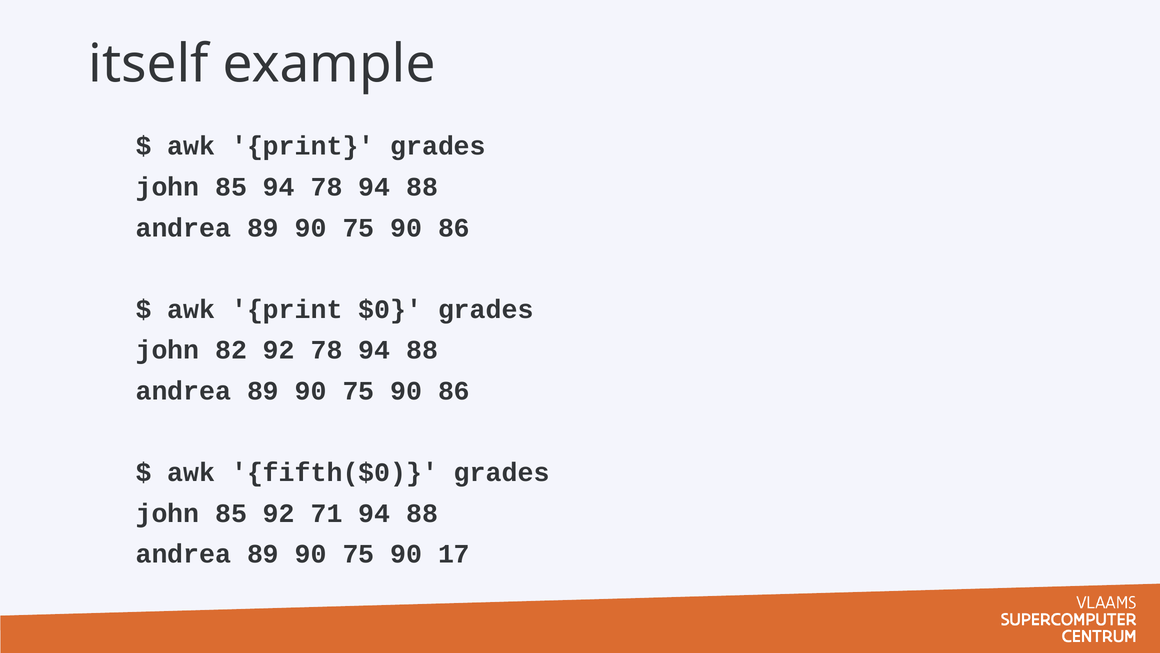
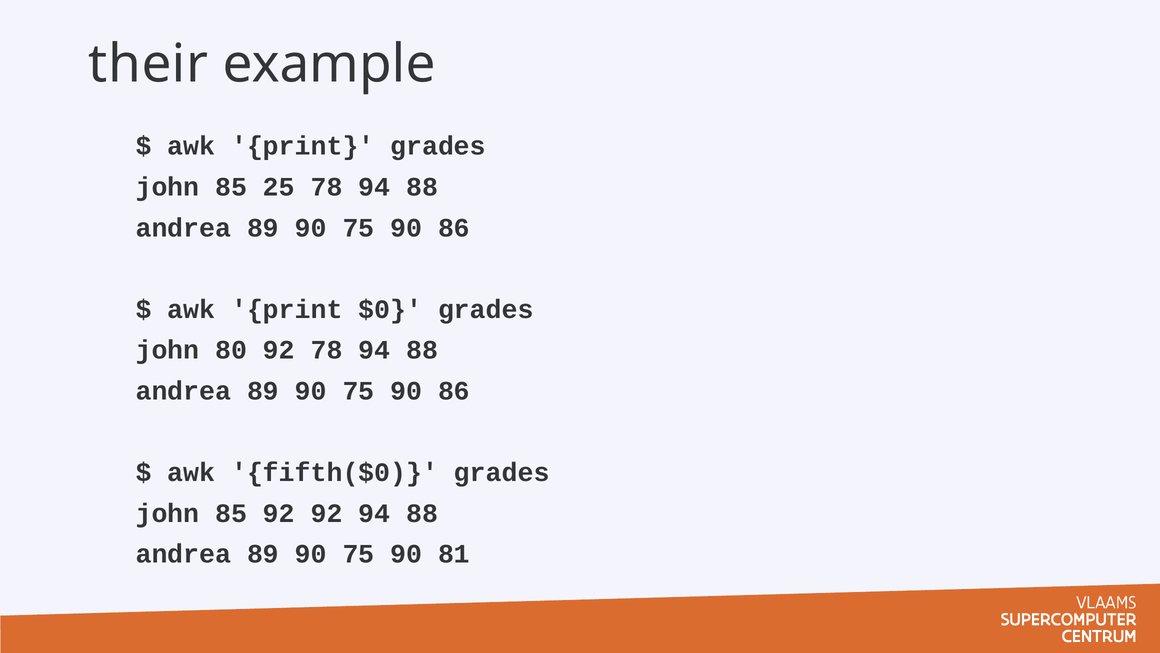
itself: itself -> their (148, 64)
85 94: 94 -> 25 (279, 187)
82: 82 -> 80 (231, 350)
92 71: 71 -> 92 (327, 513)
17: 17 -> 81 (454, 554)
